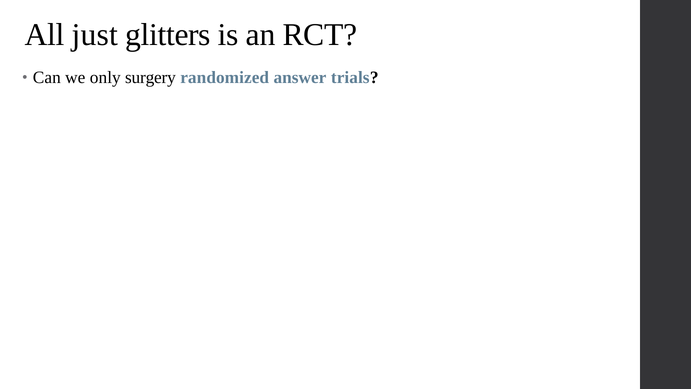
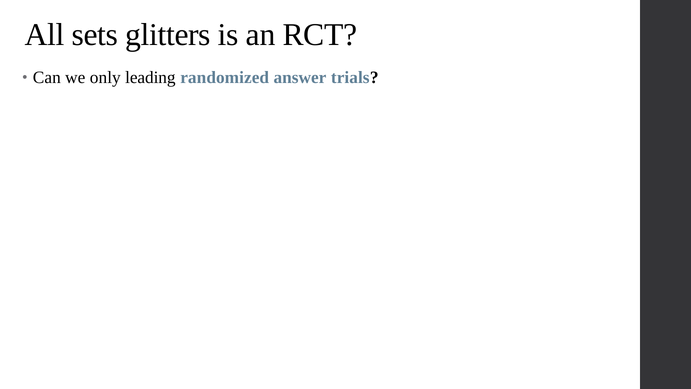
just: just -> sets (95, 35)
surgery: surgery -> leading (150, 77)
